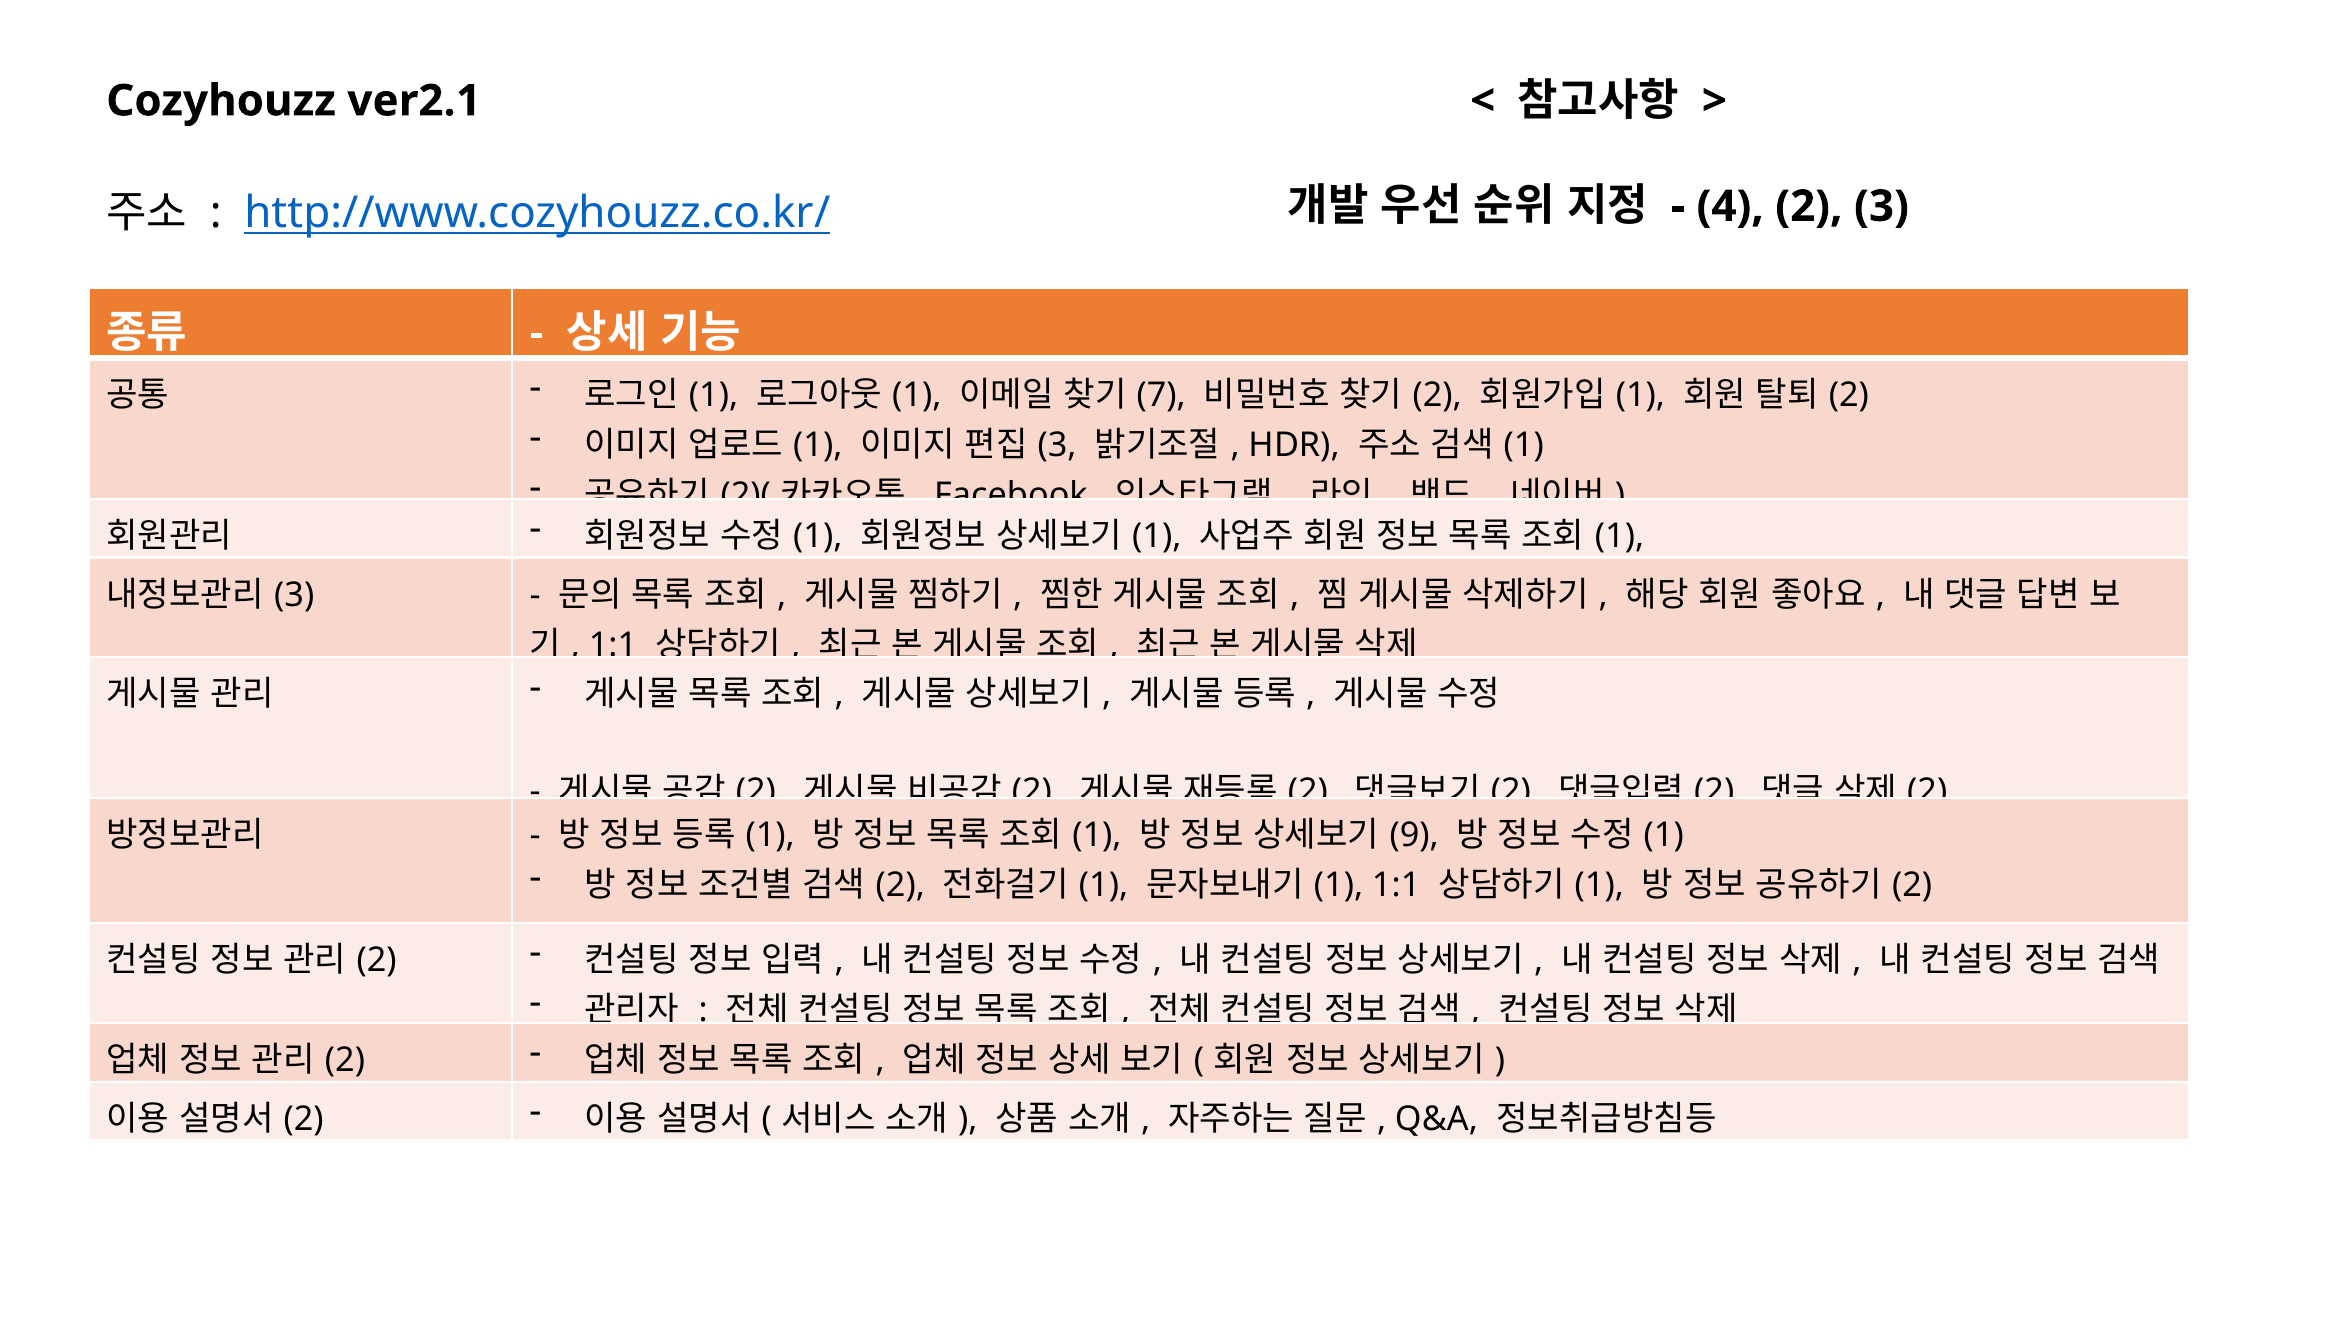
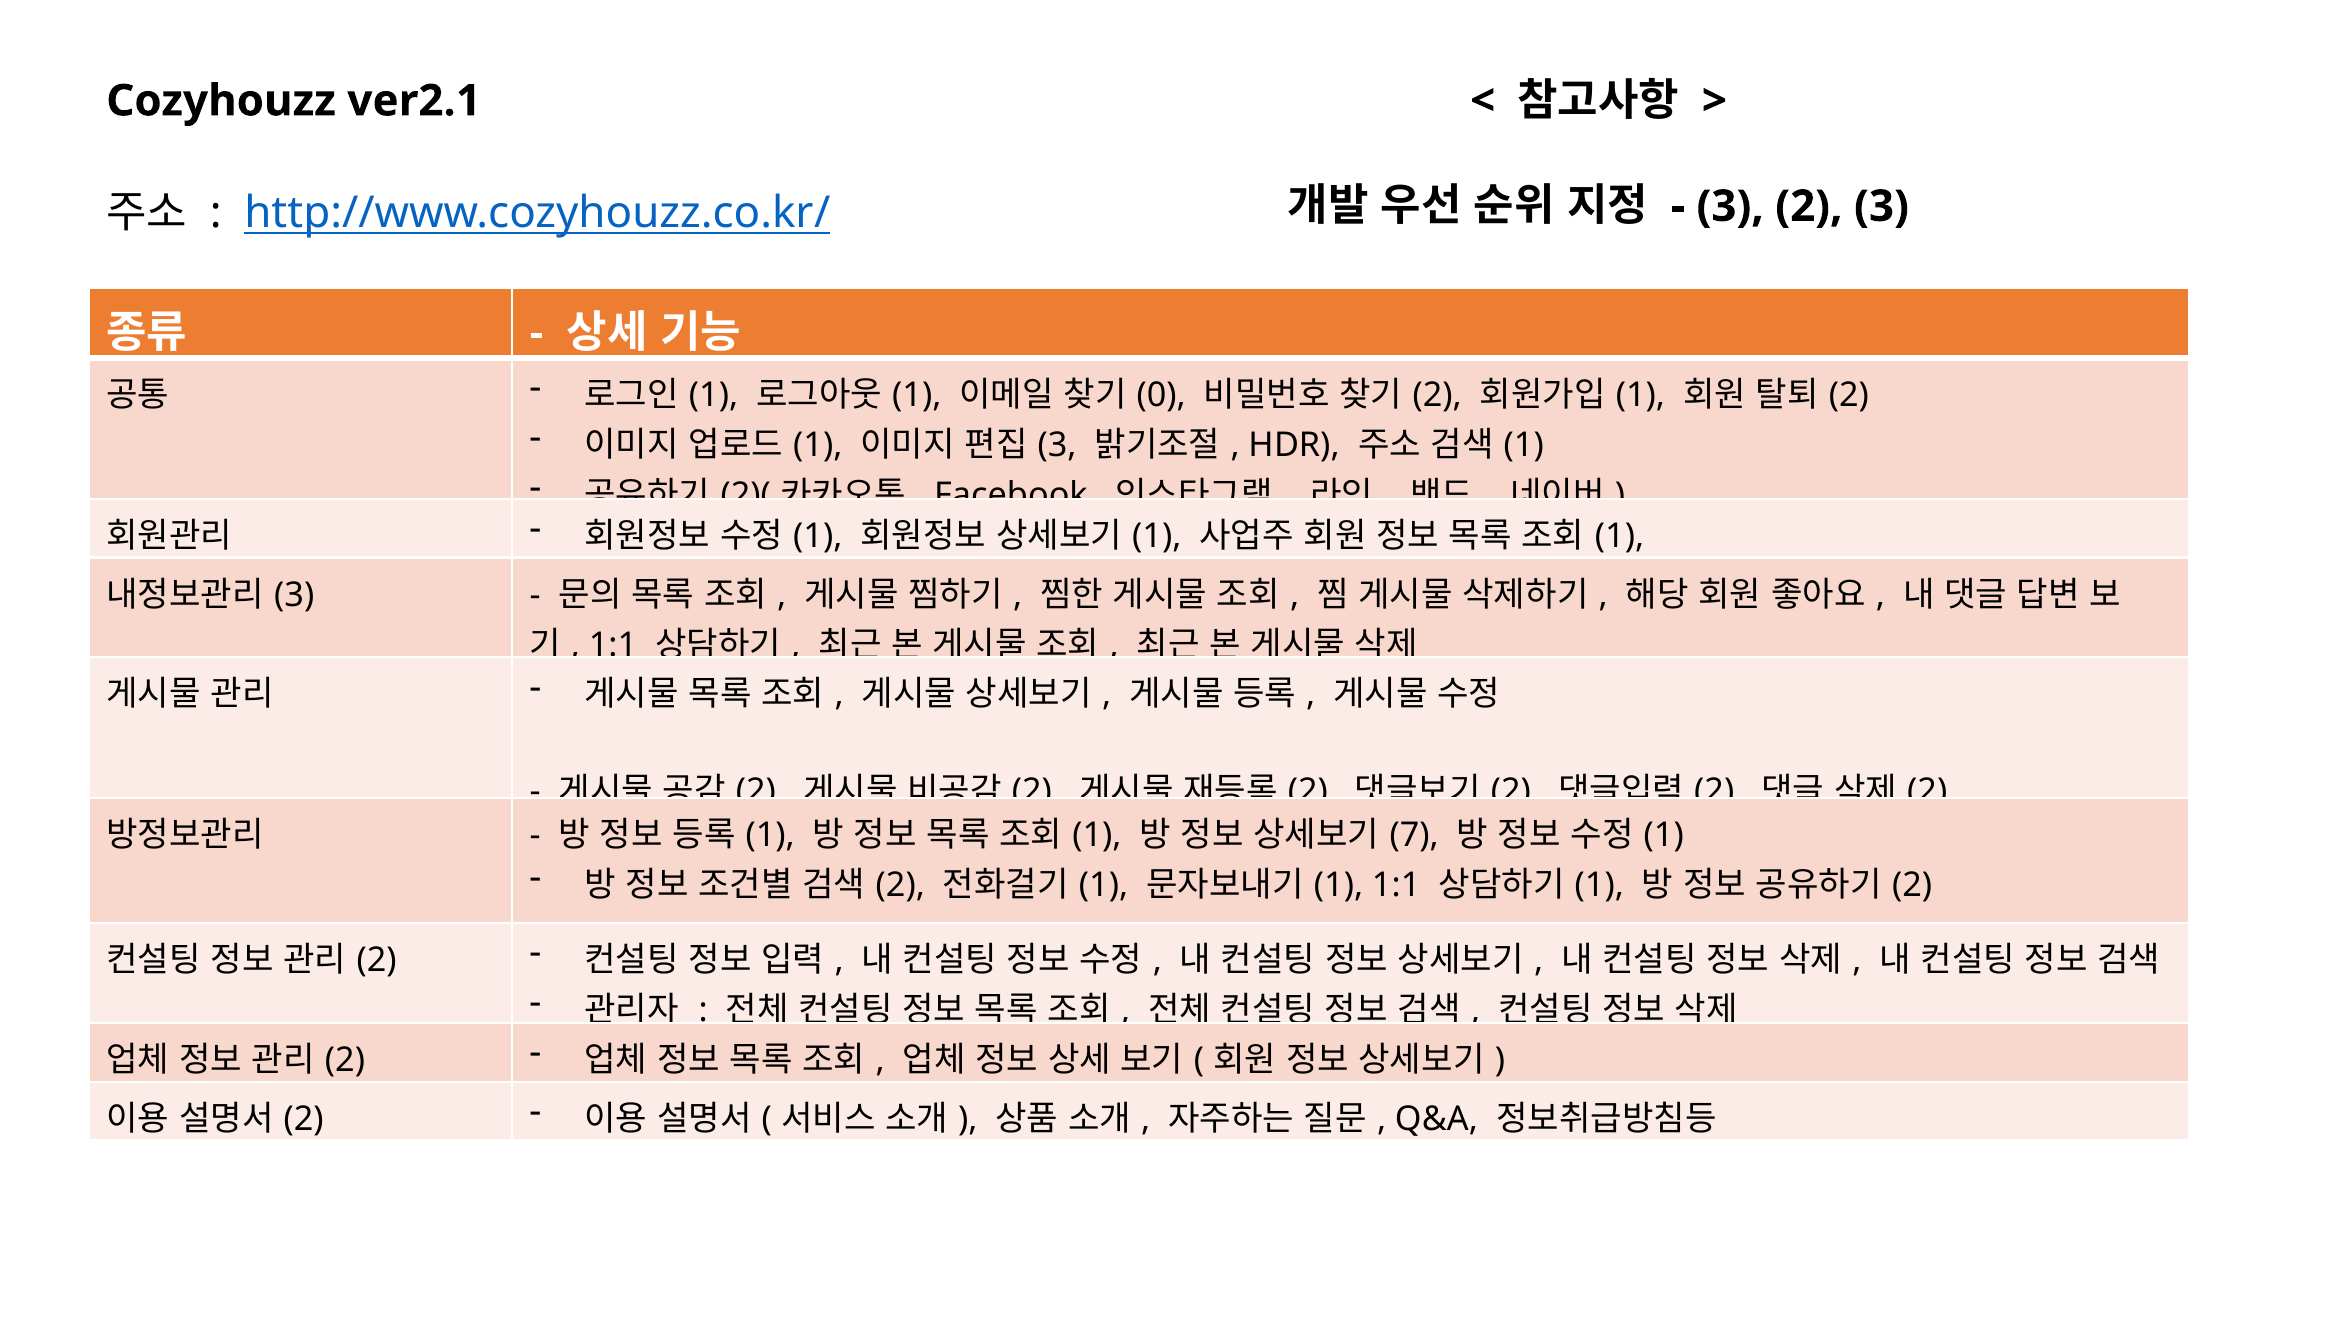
4: 4 -> 3 (1730, 206)
7: 7 -> 0 (1161, 395)
9: 9 -> 7 (1414, 836)
